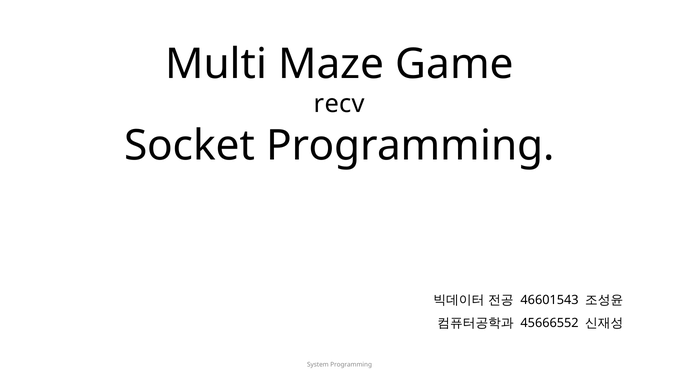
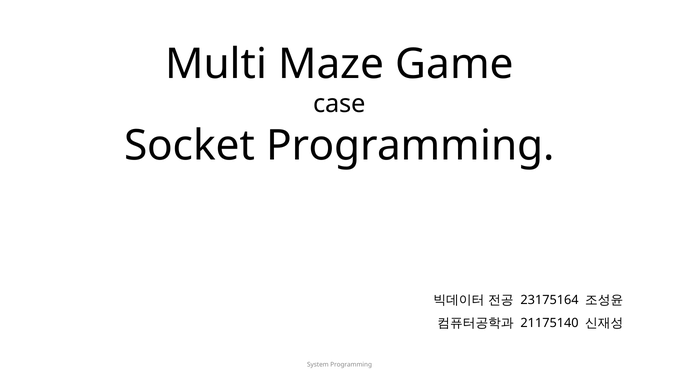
recv: recv -> case (340, 104)
46601543: 46601543 -> 23175164 (550, 300)
45666552: 45666552 -> 21175140 (550, 323)
